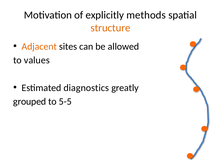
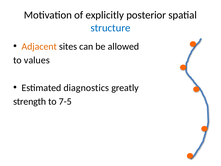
methods: methods -> posterior (146, 15)
structure colour: orange -> blue (110, 28)
grouped: grouped -> strength (30, 101)
5-5: 5-5 -> 7-5 (65, 101)
